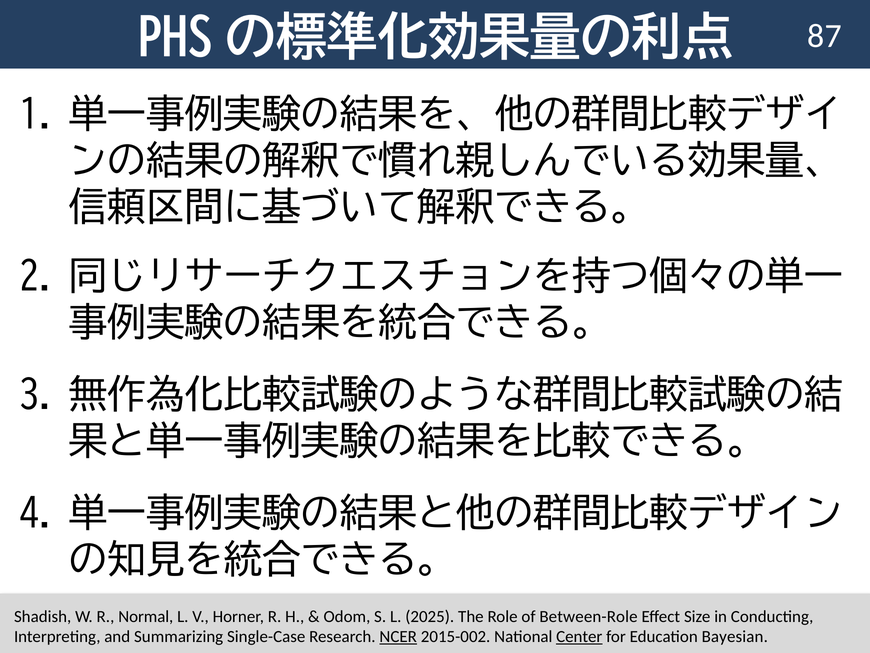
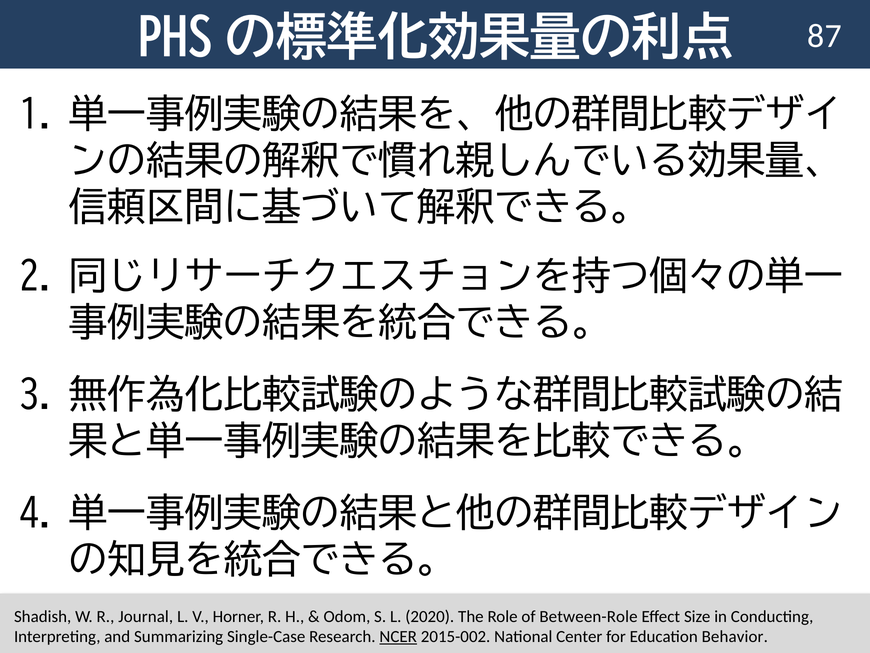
Normal: Normal -> Journal (146, 616)
2025: 2025 -> 2020 (430, 616)
Center underline: present -> none (579, 636)
Bayesian: Bayesian -> Behavior (735, 636)
